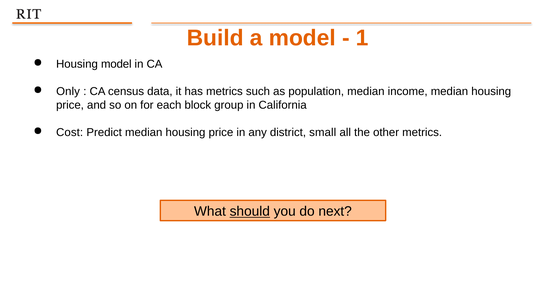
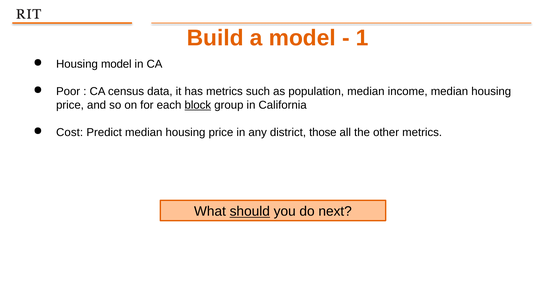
Only: Only -> Poor (68, 91)
block underline: none -> present (198, 105)
small: small -> those (323, 132)
